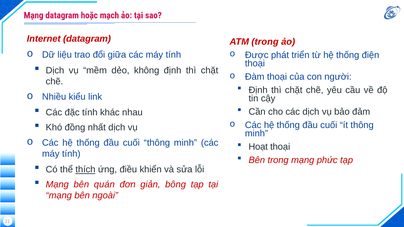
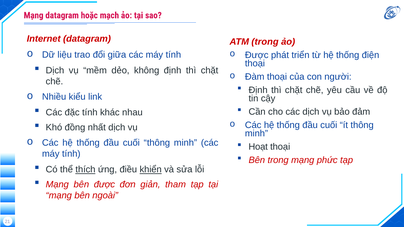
khiển underline: none -> present (151, 170)
bên quán: quán -> được (104, 185)
bông: bông -> tham (176, 185)
